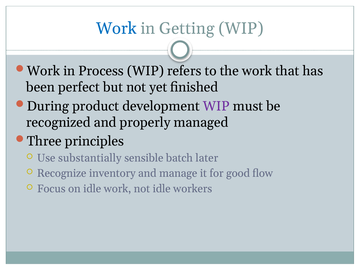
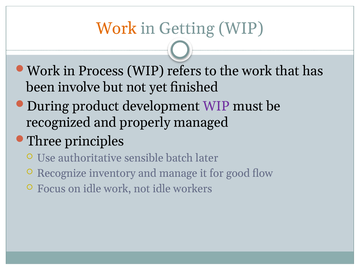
Work colour: blue -> orange (116, 28)
perfect: perfect -> involve (79, 87)
substantially: substantially -> authoritative (90, 158)
